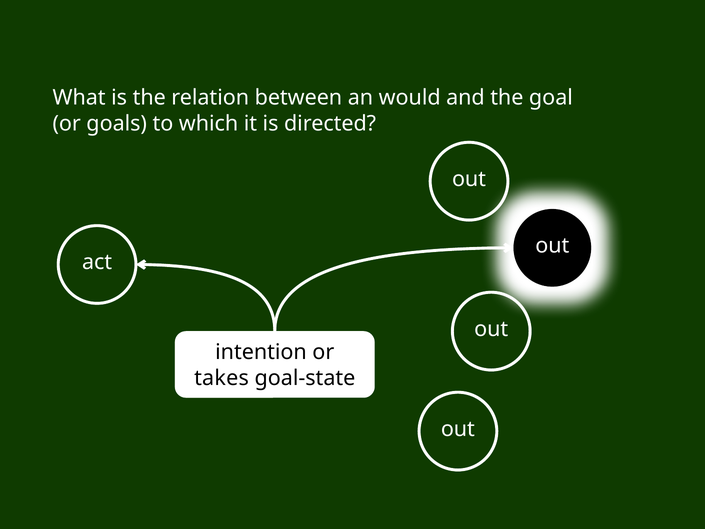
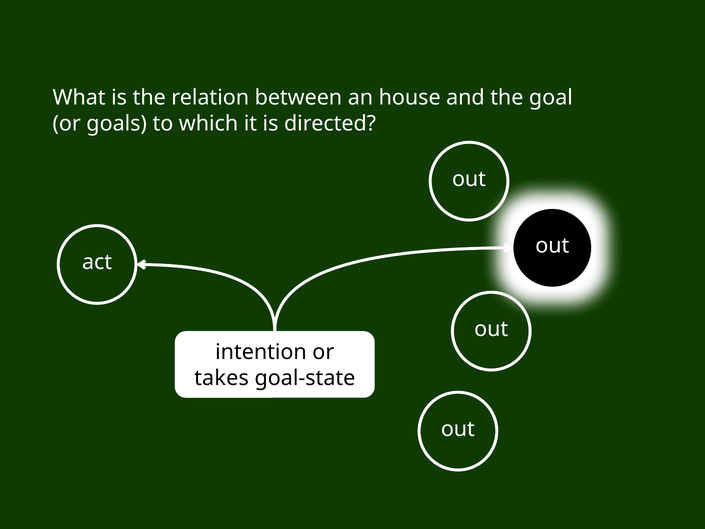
would: would -> house (410, 98)
